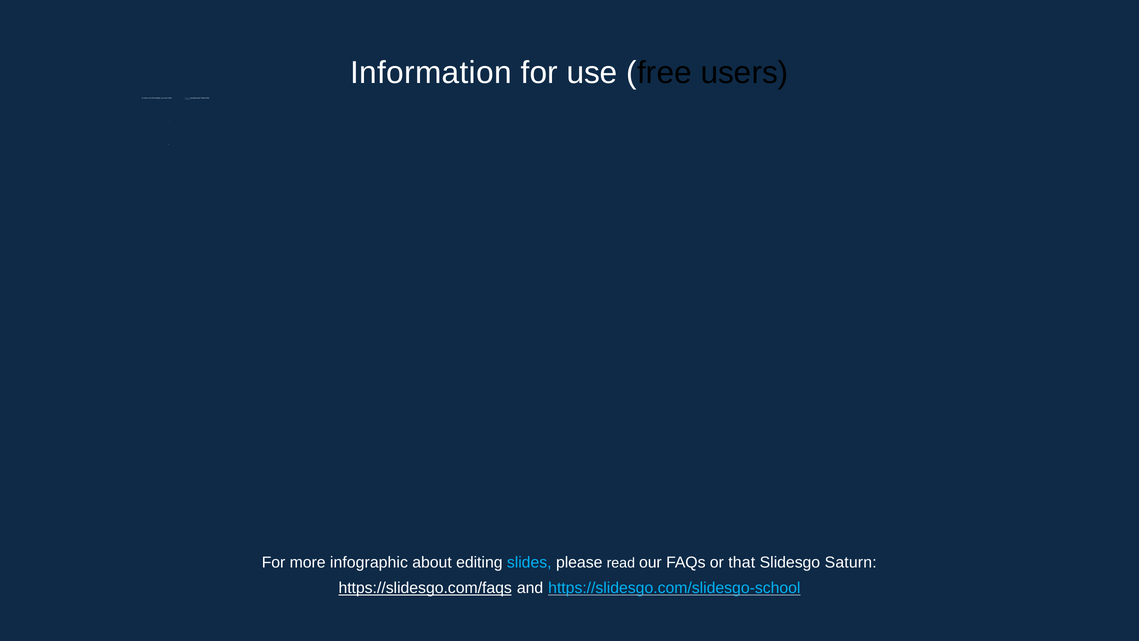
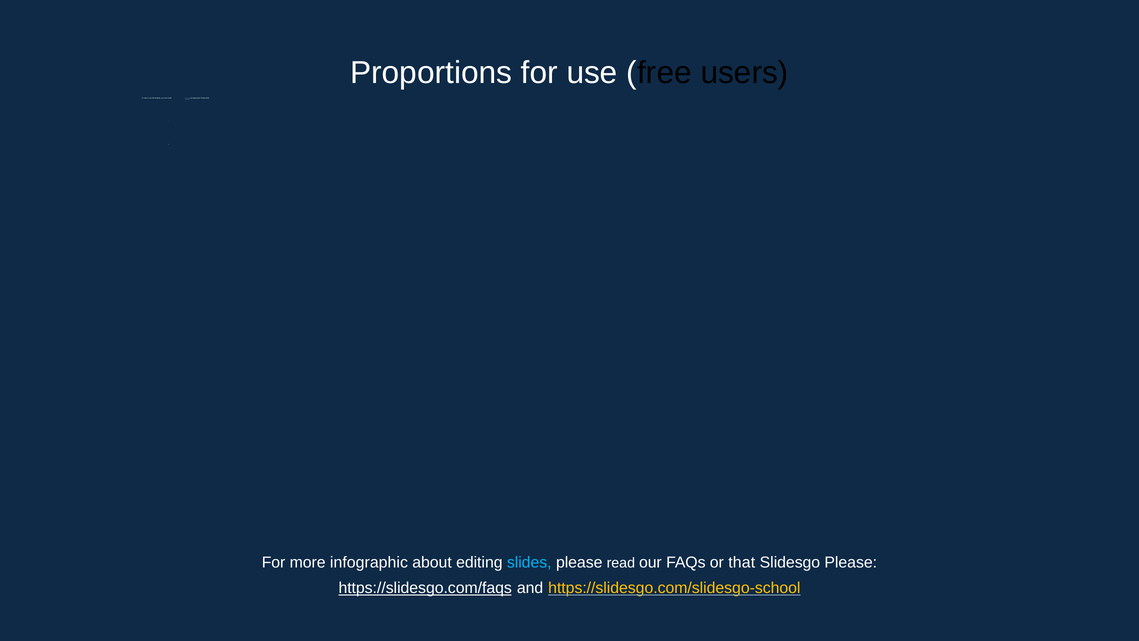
Information: Information -> Proportions (431, 73)
Slidesgo Saturn: Saturn -> Please (851, 562)
https://slidesgo.com/slidesgo-school colour: light blue -> yellow (674, 588)
